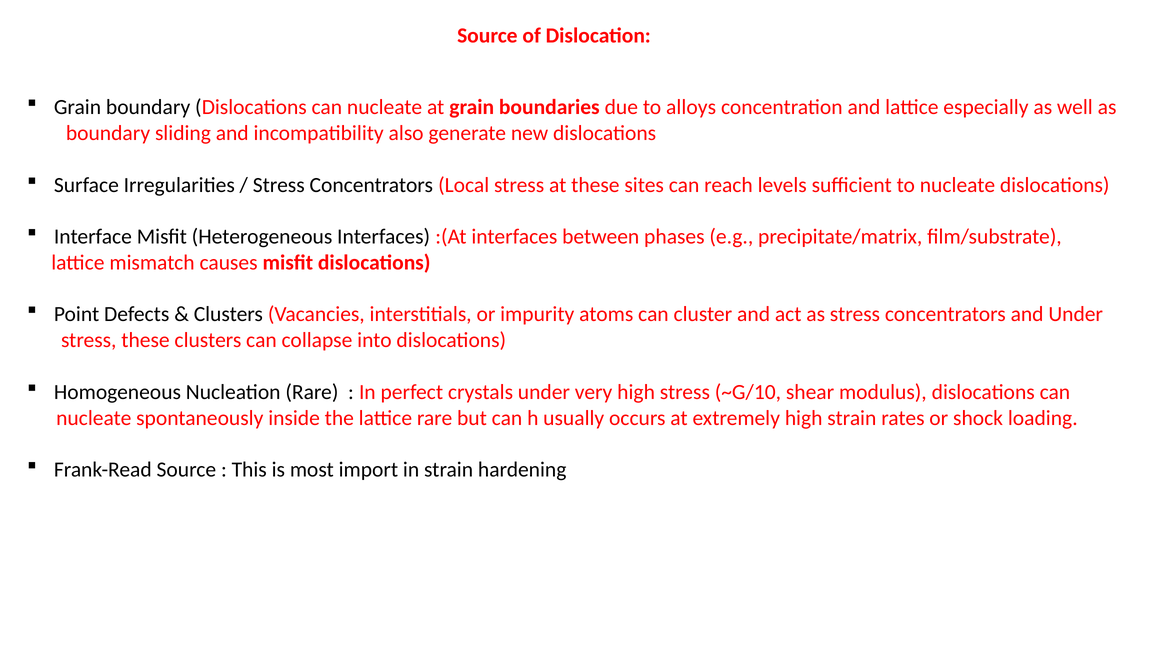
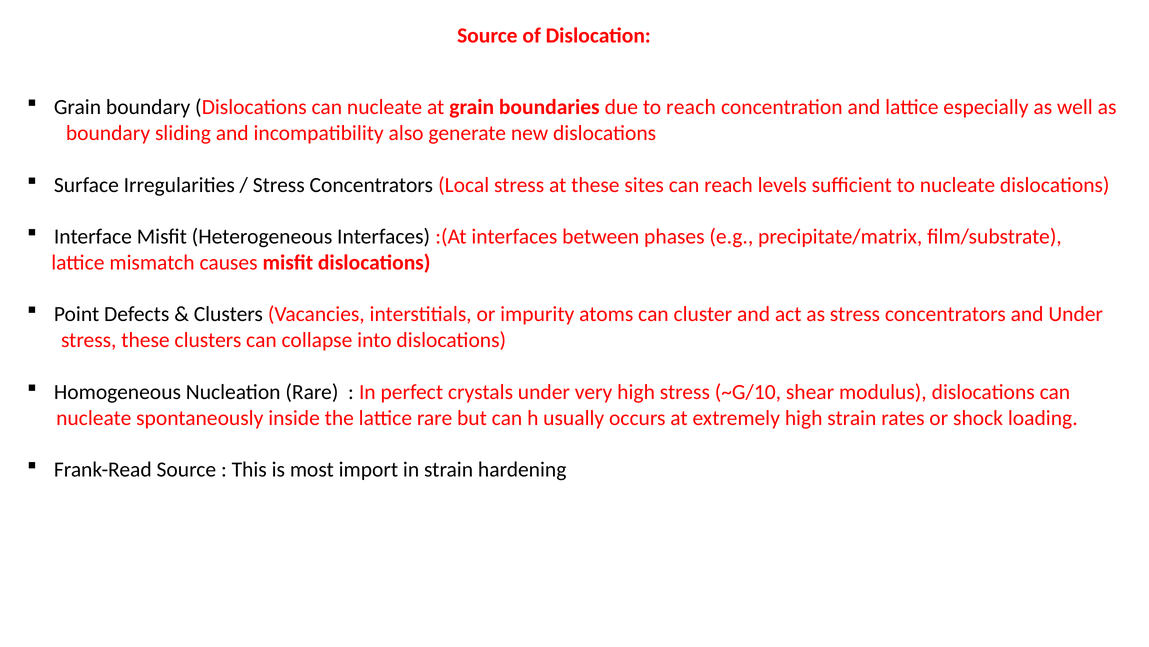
to alloys: alloys -> reach (691, 107)
